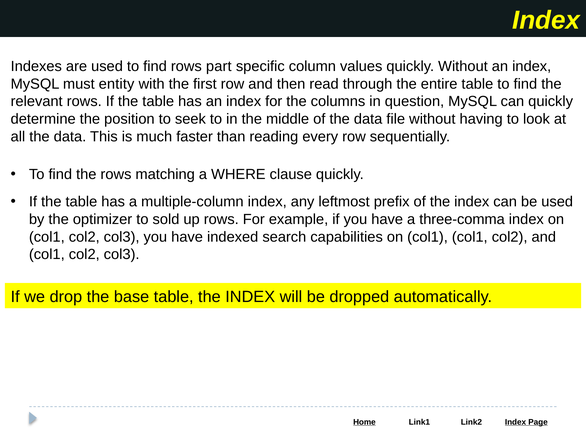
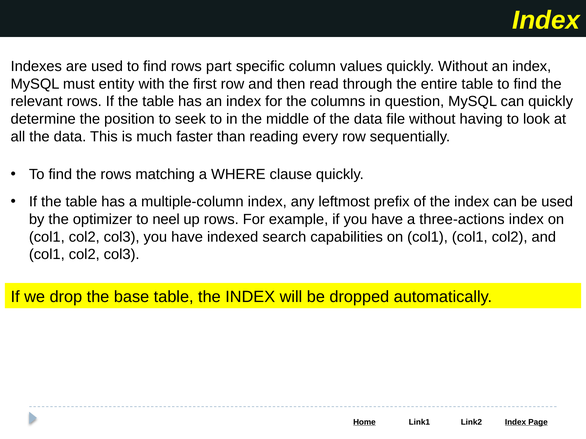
sold: sold -> neel (166, 220)
three-comma: three-comma -> three-actions (462, 220)
